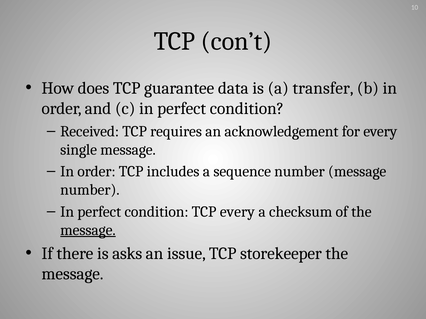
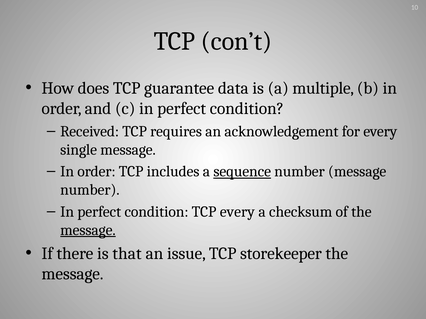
transfer: transfer -> multiple (323, 88)
sequence underline: none -> present (242, 172)
asks: asks -> that (127, 254)
